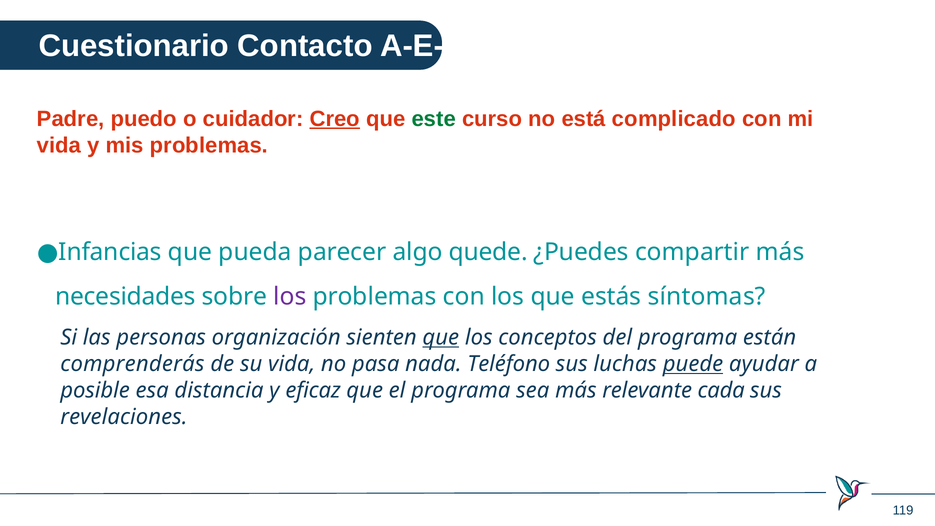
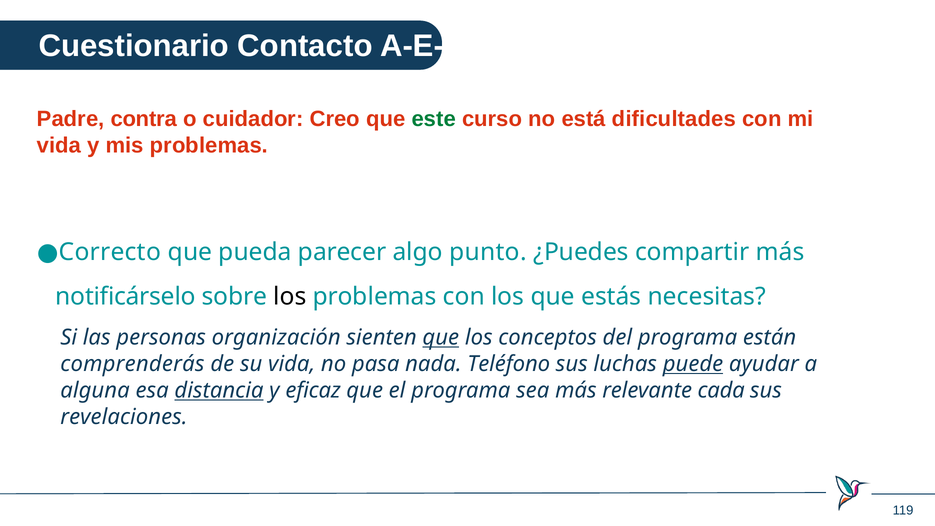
puedo: puedo -> contra (144, 119)
Creo underline: present -> none (335, 119)
complicado: complicado -> dificultades (674, 119)
Infancias: Infancias -> Correcto (110, 252)
quede: quede -> punto (488, 252)
necesidades: necesidades -> notificárselo (125, 297)
los colour: purple -> black (290, 297)
síntomas: síntomas -> necesitas (707, 297)
posible: posible -> alguna (95, 390)
distancia underline: none -> present (219, 390)
